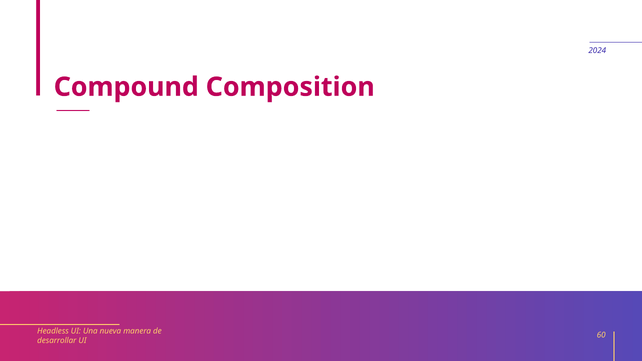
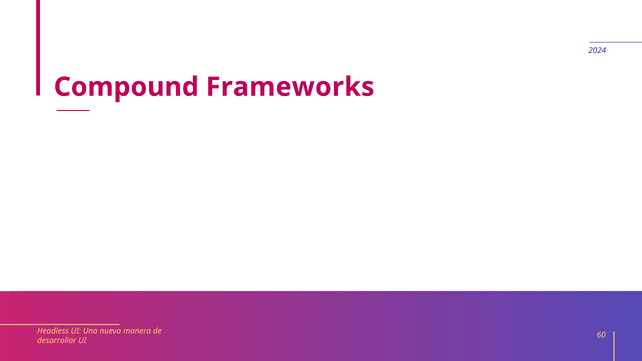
Composition: Composition -> Frameworks (290, 87)
